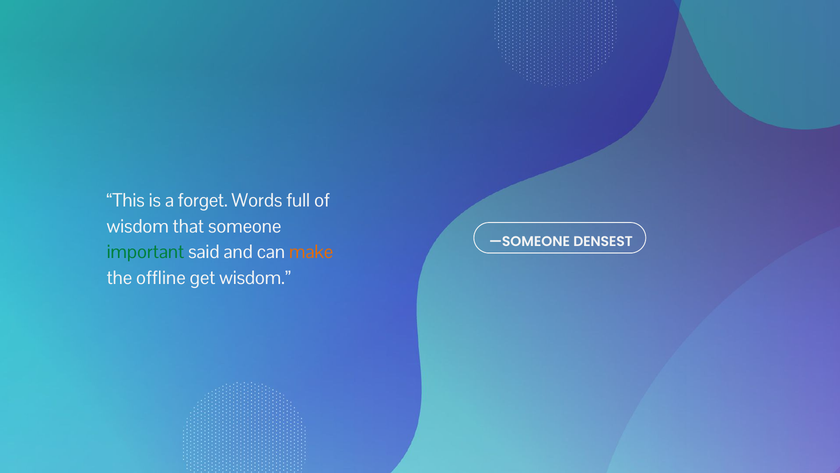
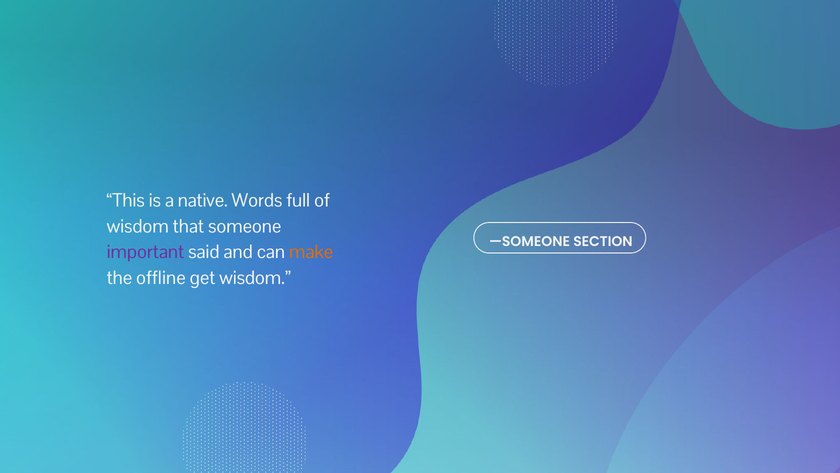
forget: forget -> native (203, 201)
DENSEST: DENSEST -> SECTION (603, 241)
important colour: green -> purple (145, 252)
